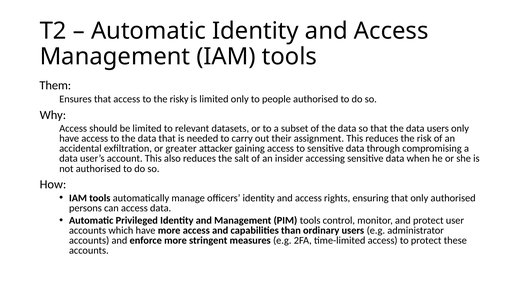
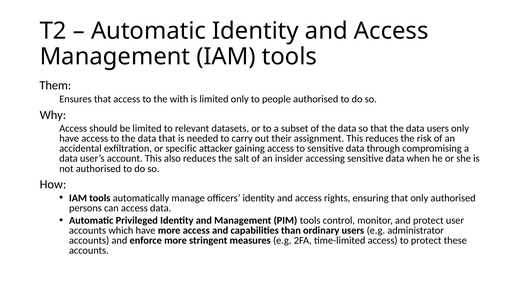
risky: risky -> with (179, 99)
greater: greater -> specific (181, 149)
